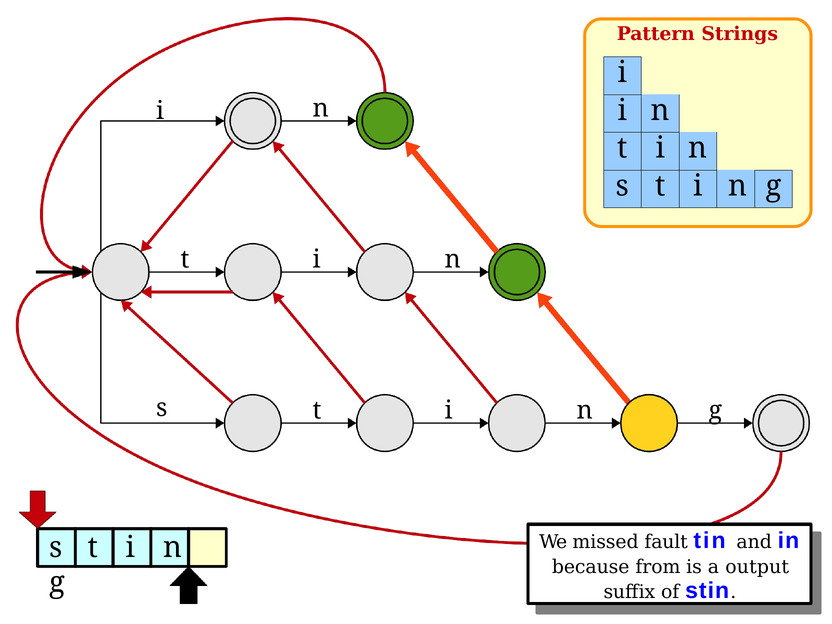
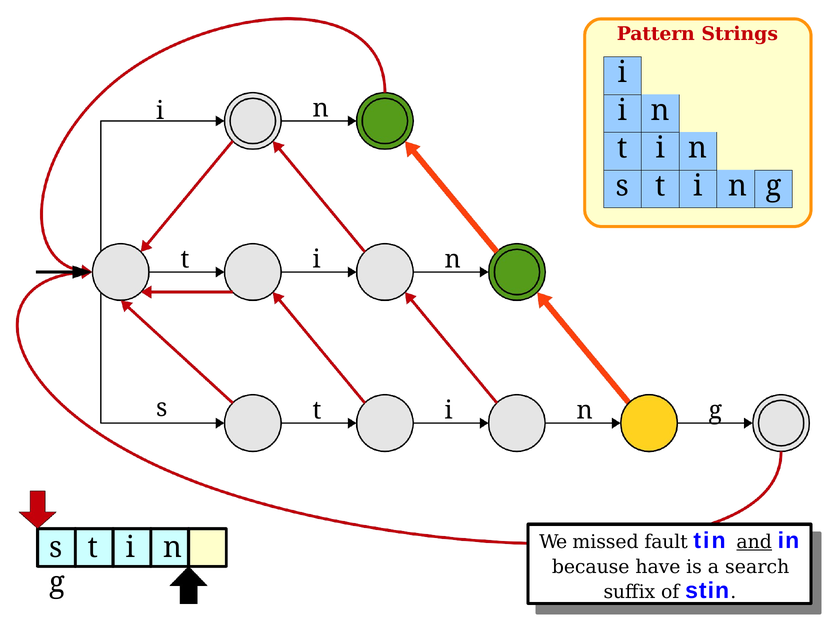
and underline: none -> present (754, 541)
from: from -> have (658, 567)
output: output -> search (757, 567)
